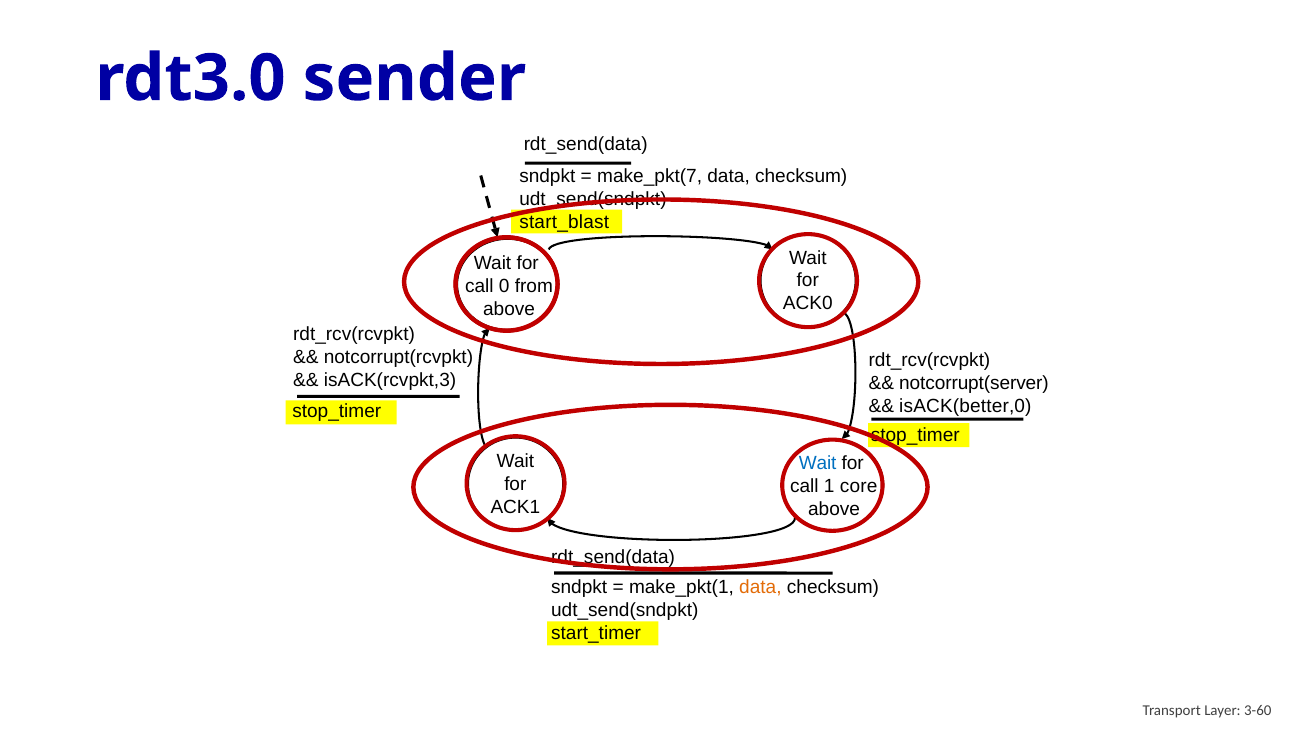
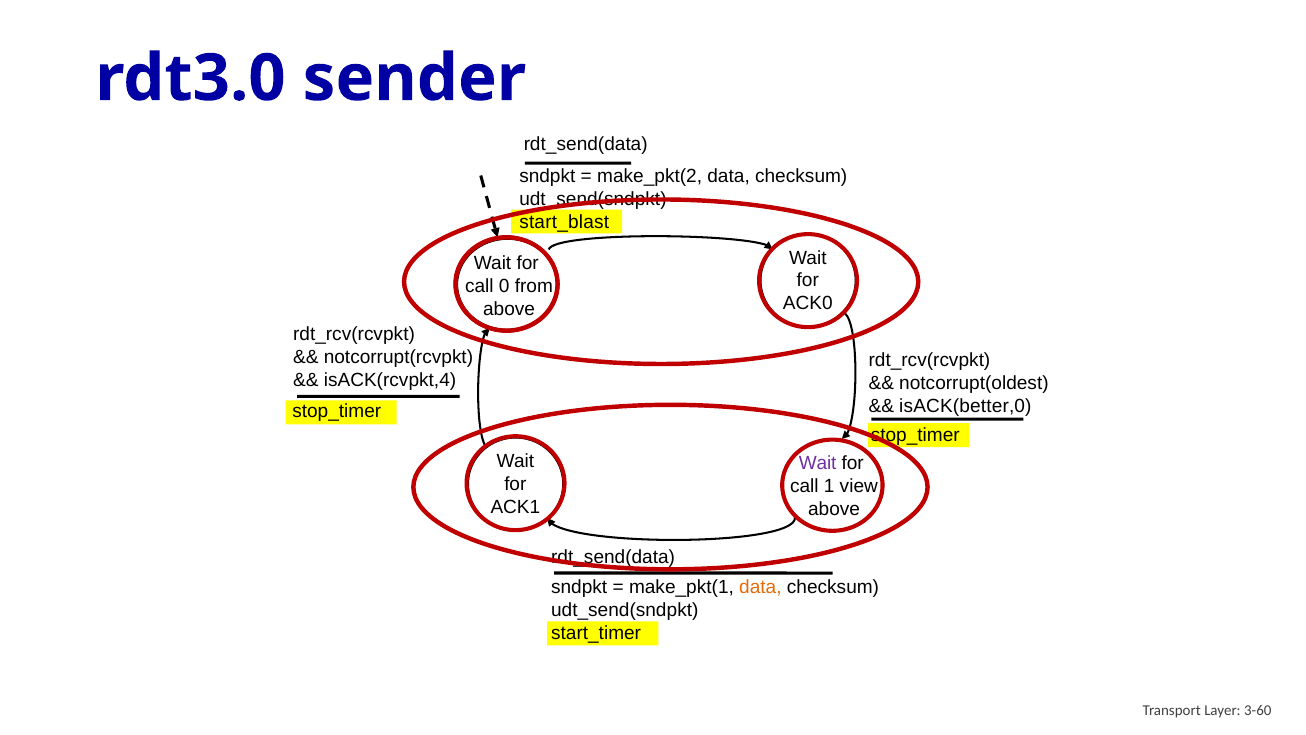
make_pkt(7: make_pkt(7 -> make_pkt(2 (650, 176)
isACK(rcvpkt,3: isACK(rcvpkt,3 -> isACK(rcvpkt,4 (390, 380)
notcorrupt(server: notcorrupt(server -> notcorrupt(oldest (974, 383)
Wait colour: blue -> purple (818, 463)
core: core -> view (859, 486)
